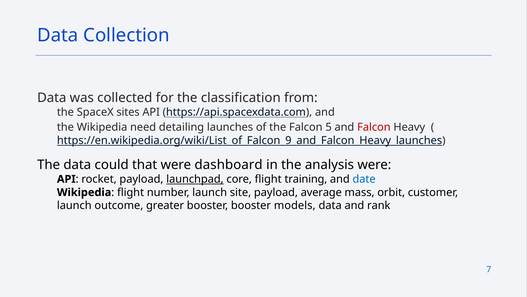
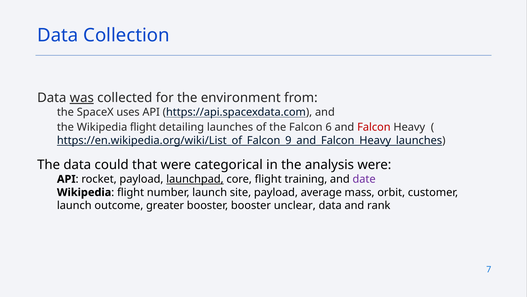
was underline: none -> present (82, 98)
classification: classification -> environment (241, 98)
sites: sites -> uses (128, 112)
Wikipedia need: need -> flight (143, 127)
5: 5 -> 6 (329, 127)
dashboard: dashboard -> categorical (229, 165)
date colour: blue -> purple (364, 179)
models: models -> unclear (295, 205)
